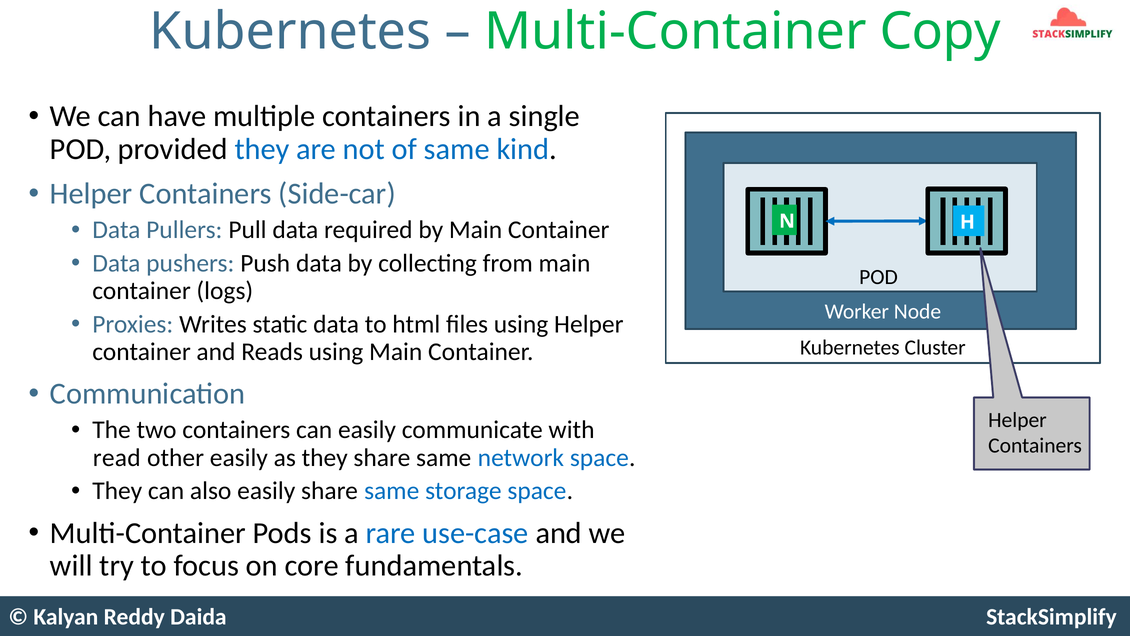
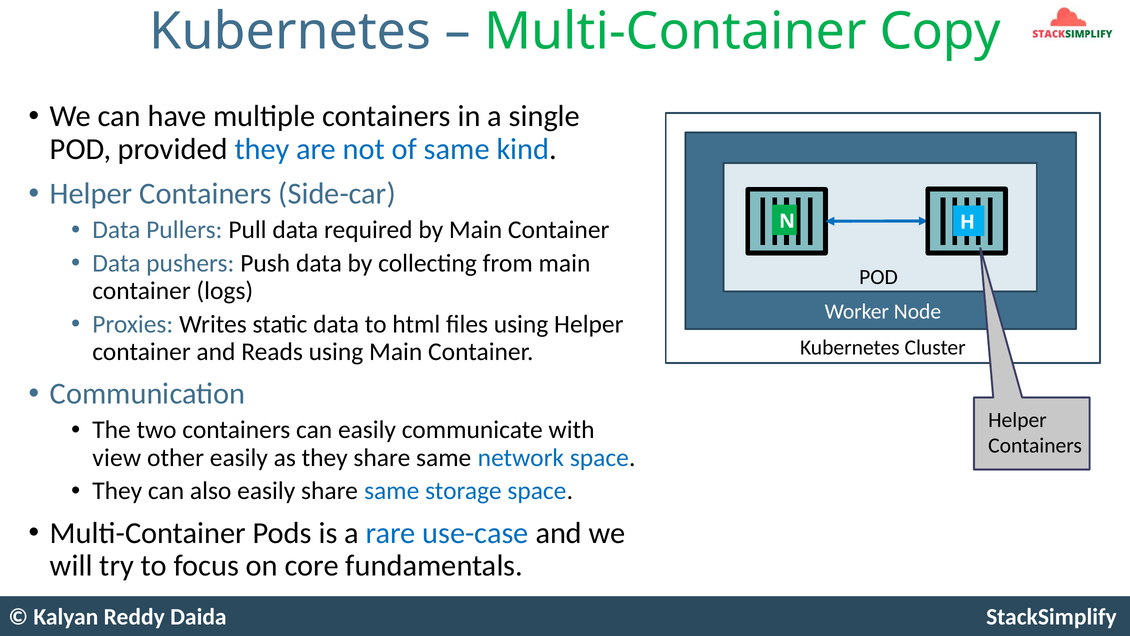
read: read -> view (117, 457)
